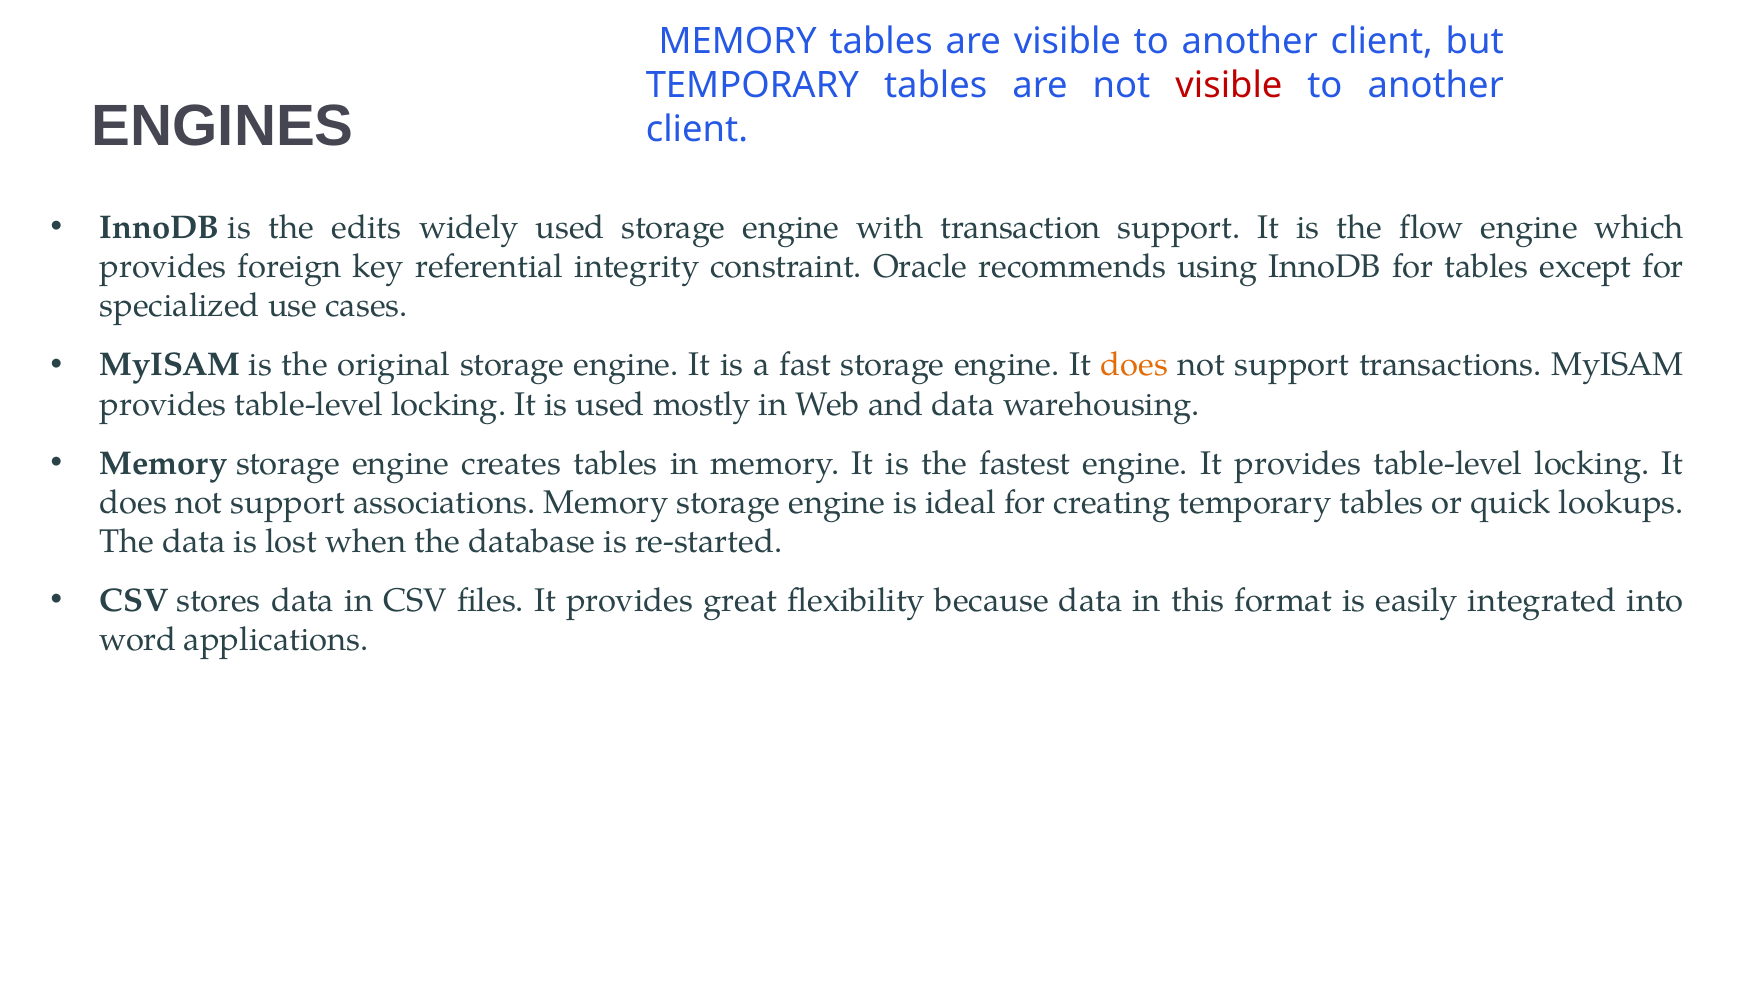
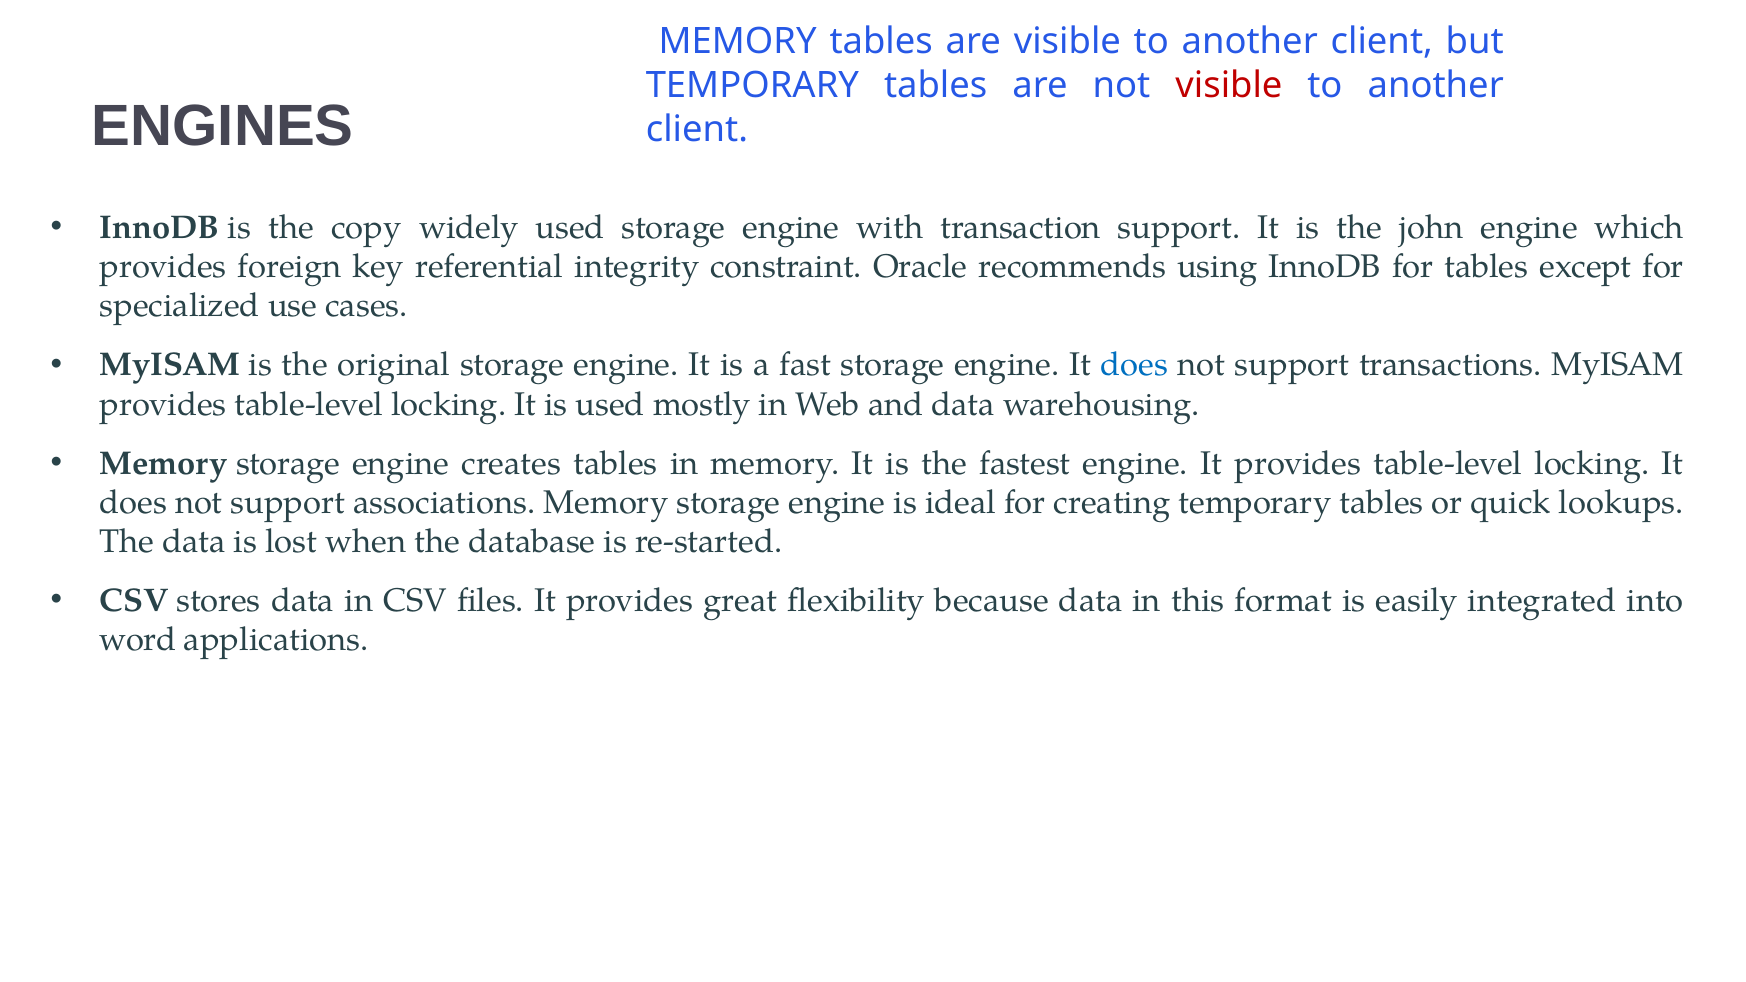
edits: edits -> copy (367, 228)
flow: flow -> john (1432, 228)
does colour: orange -> blue (1134, 365)
